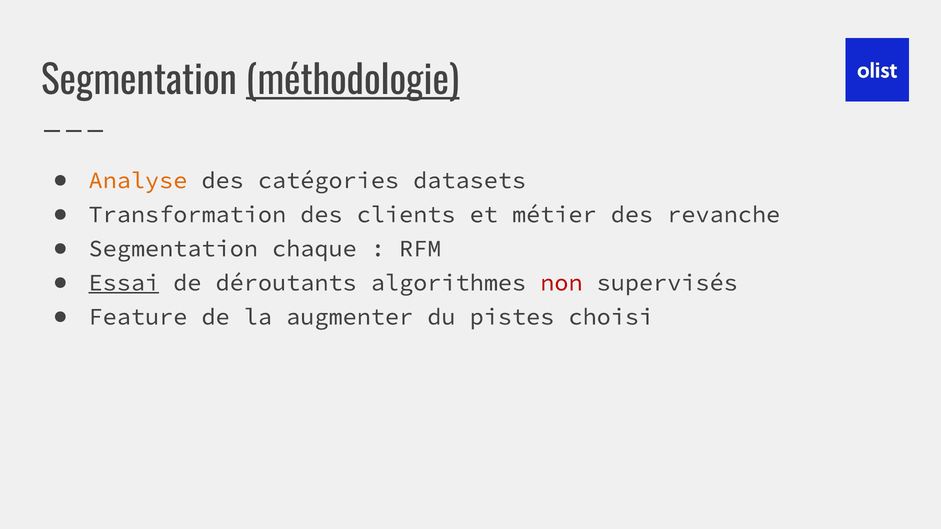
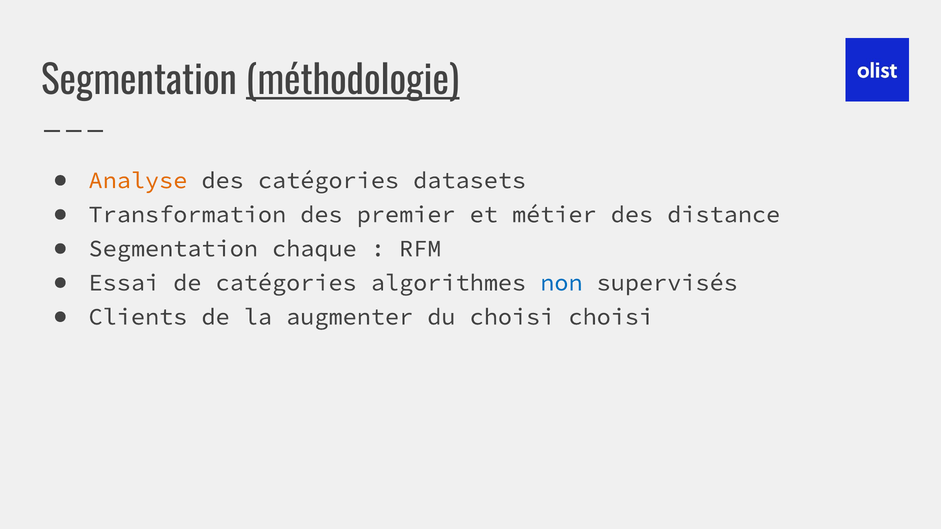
clients: clients -> premier (406, 215)
revanche: revanche -> distance (724, 215)
Essai underline: present -> none (124, 283)
de déroutants: déroutants -> catégories (286, 283)
non colour: red -> blue (561, 283)
Feature: Feature -> Clients (138, 317)
du pistes: pistes -> choisi (512, 317)
